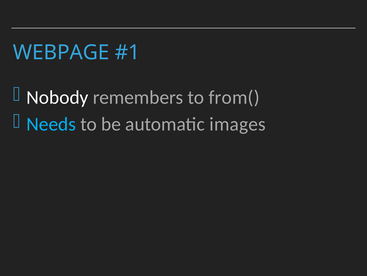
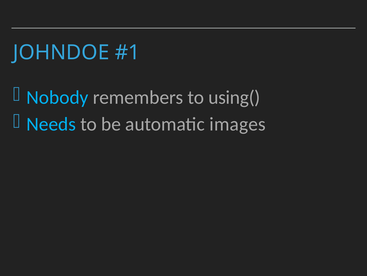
WEBPAGE: WEBPAGE -> JOHNDOE (61, 52)
Nobody colour: white -> light blue (57, 97)
from(: from( -> using( (234, 97)
